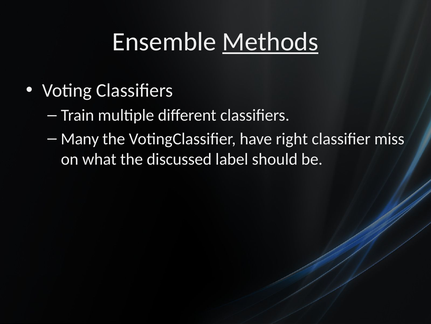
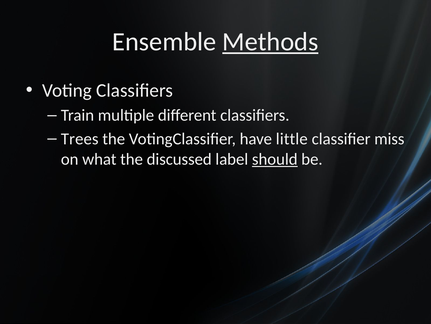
Many: Many -> Trees (80, 139)
right: right -> little (292, 139)
should underline: none -> present (275, 159)
